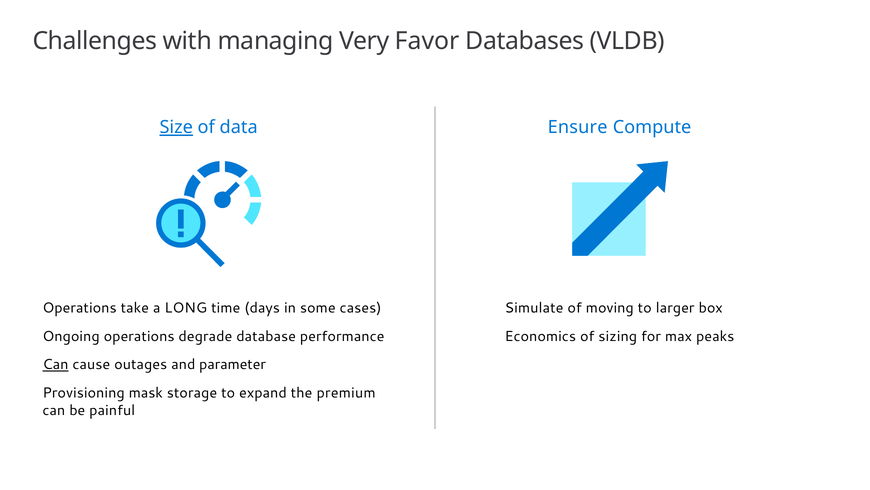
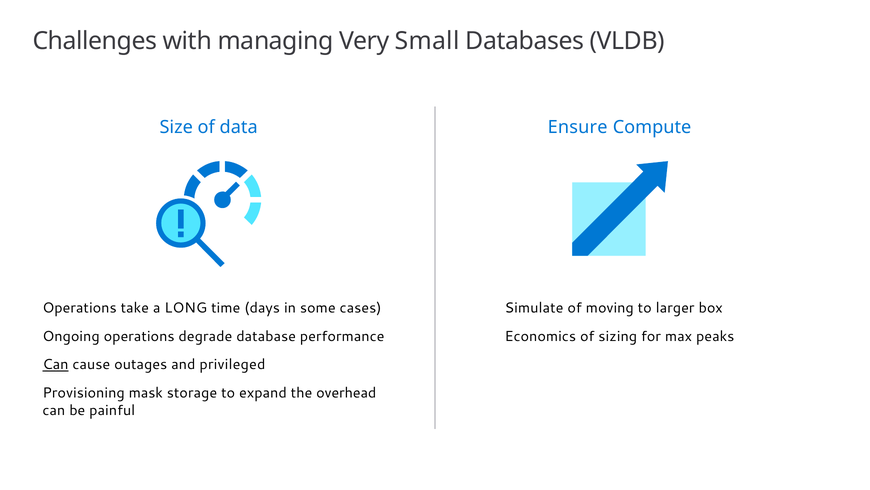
Favor: Favor -> Small (427, 41)
Size underline: present -> none (176, 127)
parameter: parameter -> privileged (232, 364)
premium: premium -> overhead (346, 392)
